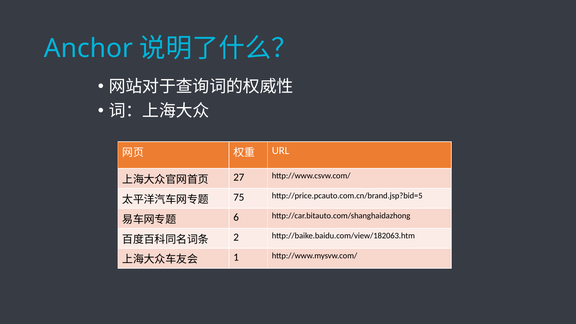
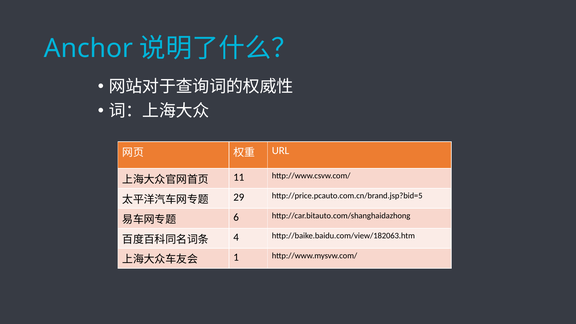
27: 27 -> 11 (239, 177)
75: 75 -> 29 (239, 197)
2: 2 -> 4 (236, 237)
